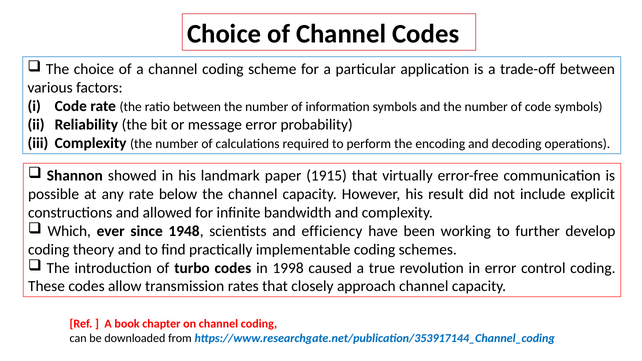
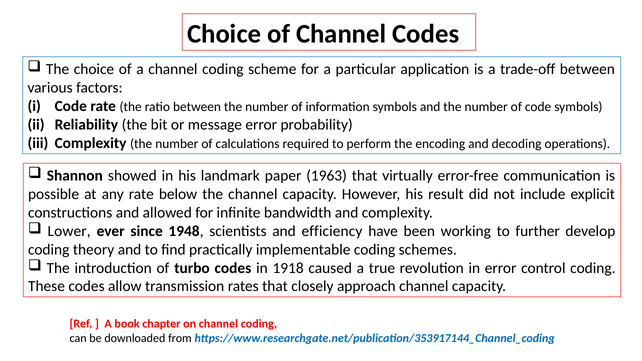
1915: 1915 -> 1963 (327, 176)
Which: Which -> Lower (69, 231)
1998: 1998 -> 1918 (288, 268)
